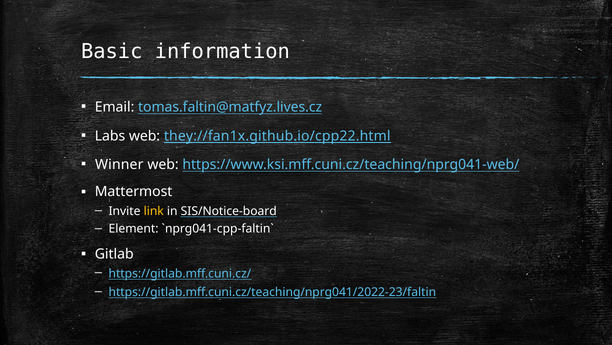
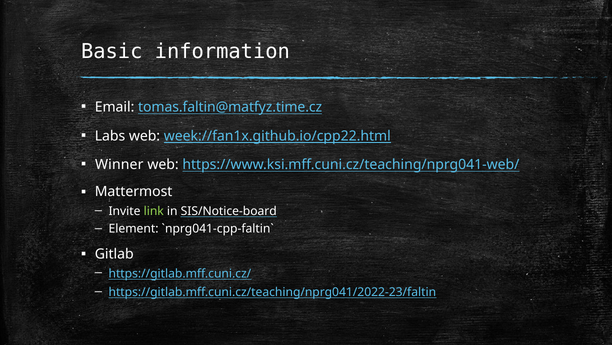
tomas.faltin@matfyz.lives.cz: tomas.faltin@matfyz.lives.cz -> tomas.faltin@matfyz.time.cz (230, 107)
they://fan1x.github.io/cpp22.html: they://fan1x.github.io/cpp22.html -> week://fan1x.github.io/cpp22.html (277, 136)
link colour: yellow -> light green (154, 211)
